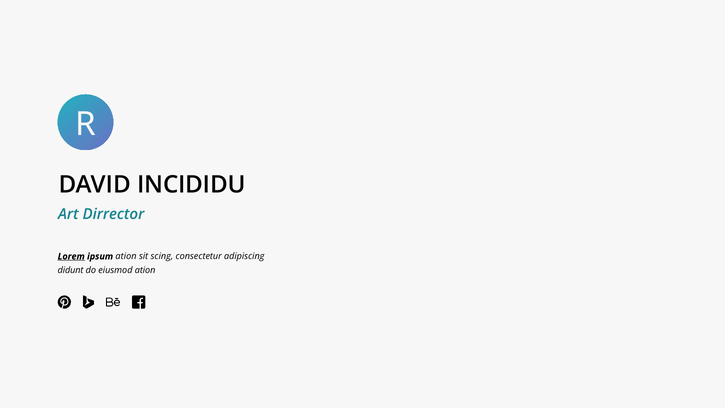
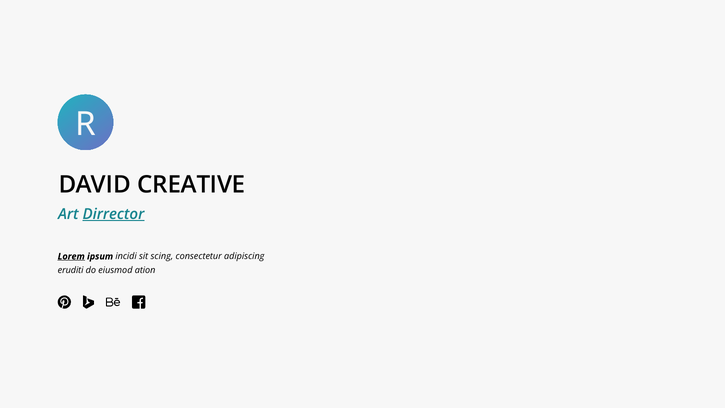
INCIDIDU: INCIDIDU -> CREATIVE (191, 185)
Dirrector underline: none -> present (113, 214)
ipsum ation: ation -> incidi (126, 256)
didunt: didunt -> eruditi (71, 270)
